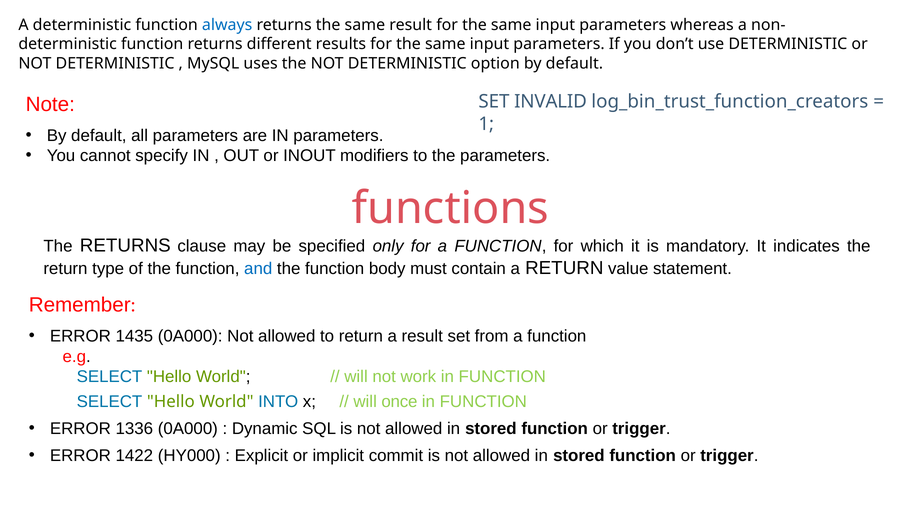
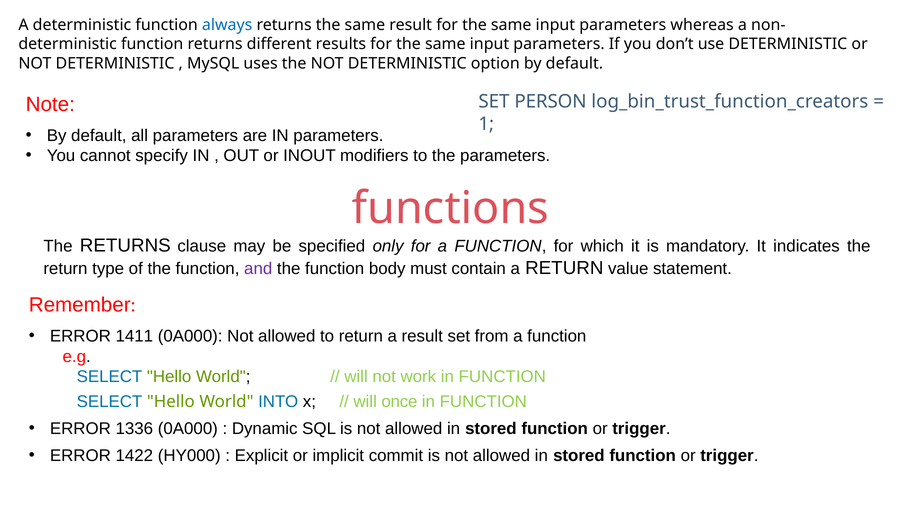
INVALID: INVALID -> PERSON (550, 101)
and colour: blue -> purple (258, 268)
1435: 1435 -> 1411 (134, 336)
